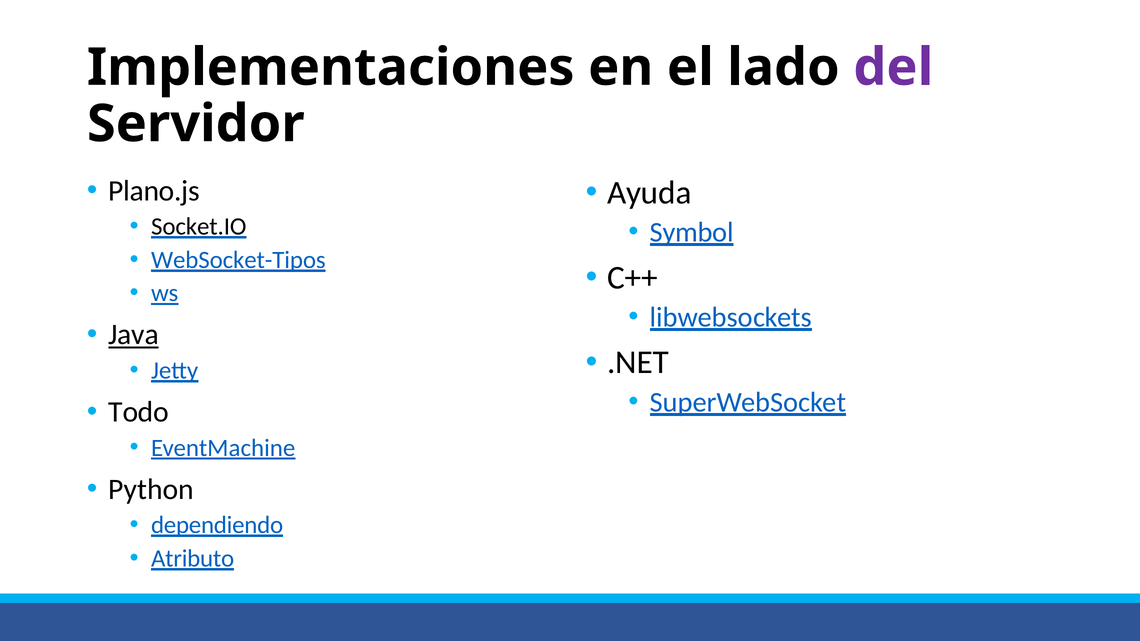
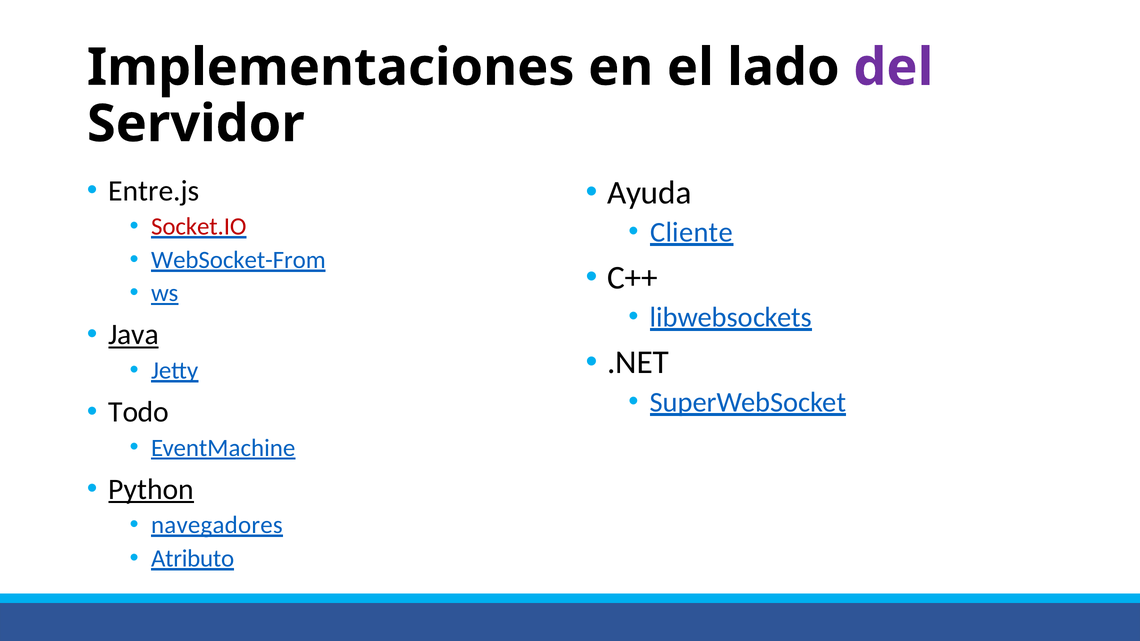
Plano.js: Plano.js -> Entre.js (154, 191)
Socket.IO colour: black -> red (199, 227)
Symbol: Symbol -> Cliente (691, 232)
WebSocket-Tipos: WebSocket-Tipos -> WebSocket-From (238, 260)
Python underline: none -> present (151, 489)
dependiendo: dependiendo -> navegadores (217, 525)
